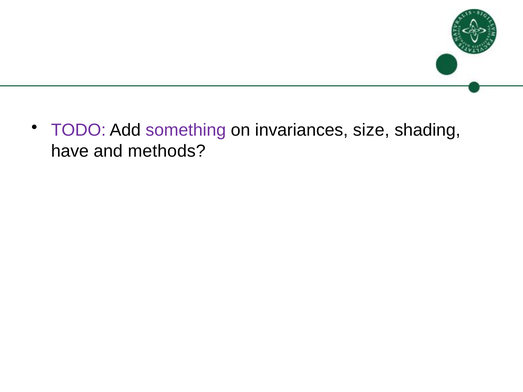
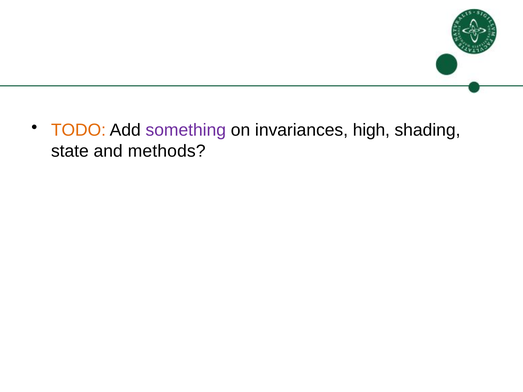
TODO colour: purple -> orange (78, 130)
size: size -> high (371, 130)
have: have -> state (70, 151)
